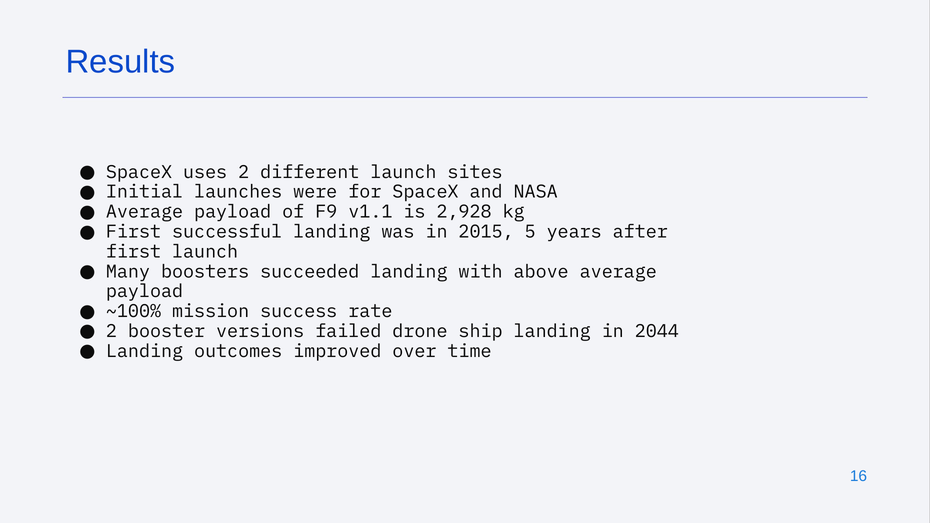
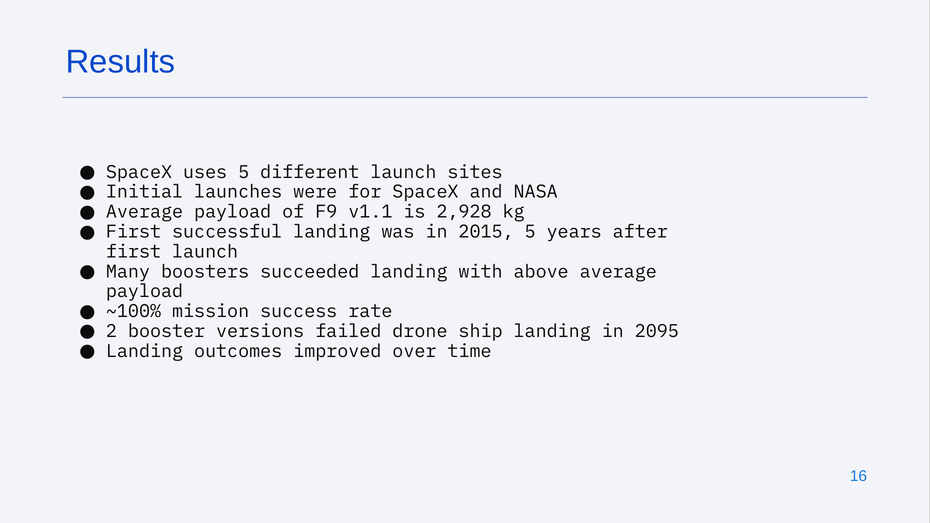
uses 2: 2 -> 5 (244, 172)
2044: 2044 -> 2095 (657, 331)
